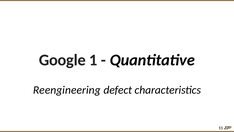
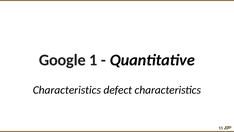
Reengineering: Reengineering -> Characteristics (67, 90)
